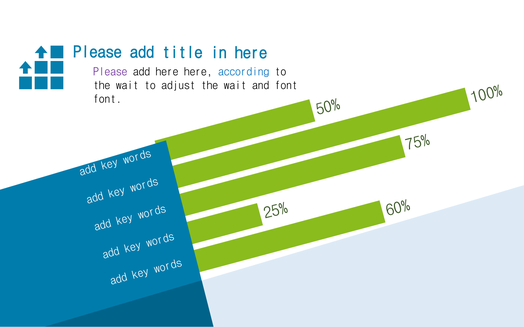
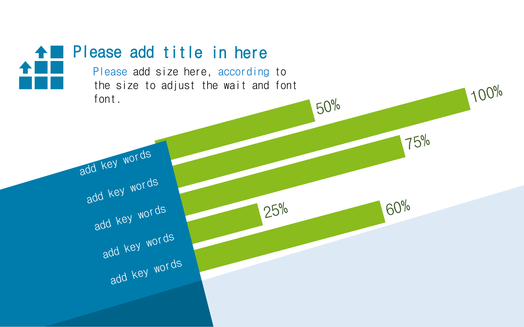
Please colour: purple -> blue (110, 72)
add here: here -> size (167, 72)
wait: wait -> size (127, 86)
